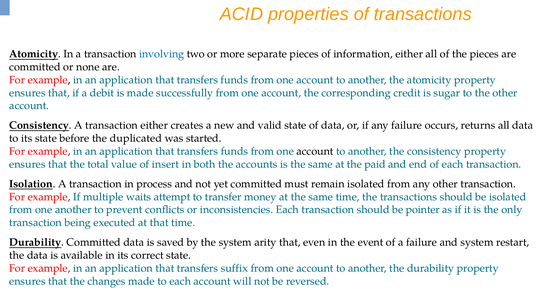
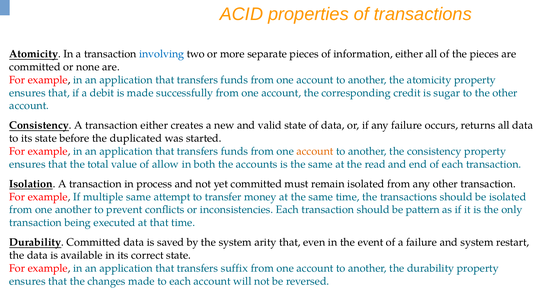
account colour: black -> orange (315, 151)
insert: insert -> allow (166, 164)
paid: paid -> read (375, 164)
multiple waits: waits -> same (139, 197)
pointer: pointer -> pattern (423, 210)
